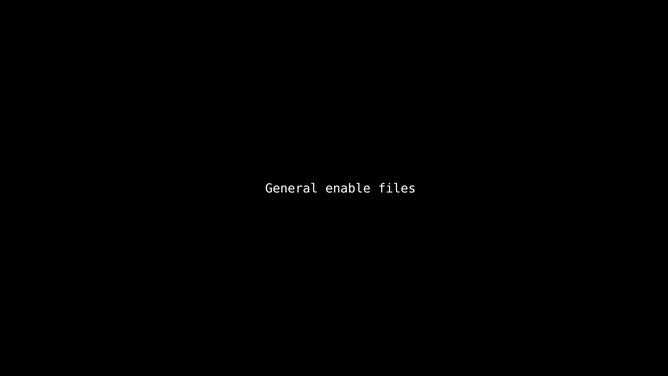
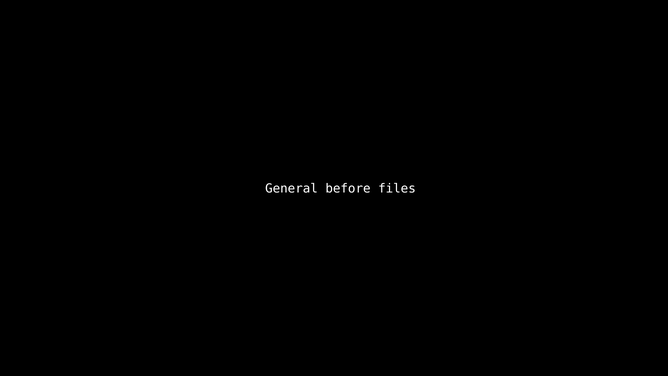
enable: enable -> before (348, 189)
